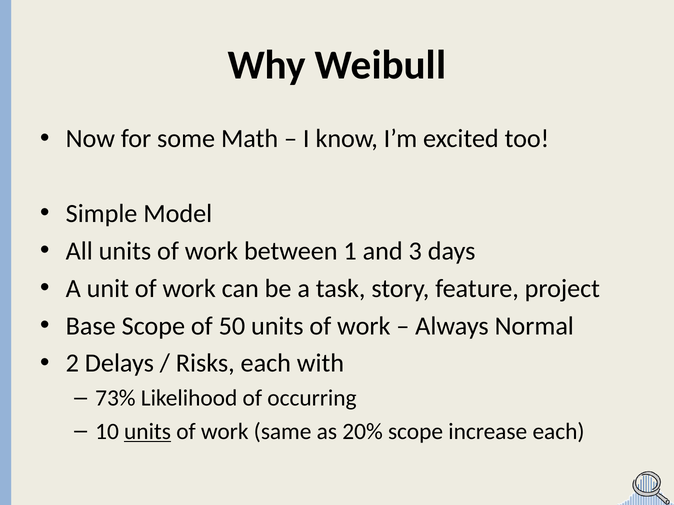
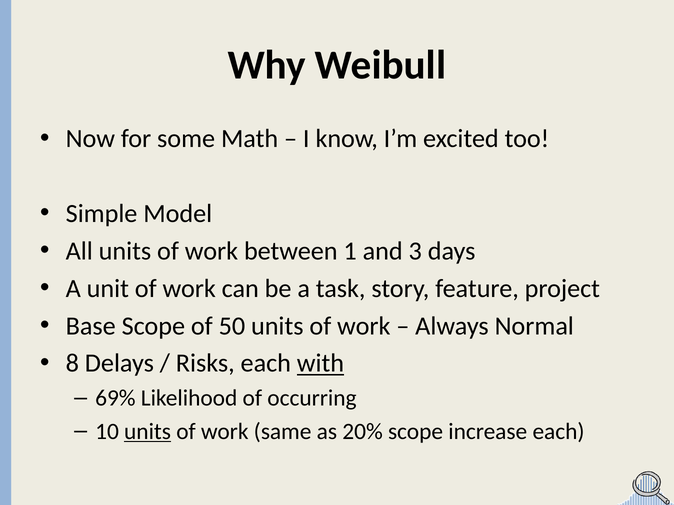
2: 2 -> 8 (72, 364)
with underline: none -> present (320, 364)
73%: 73% -> 69% (115, 399)
